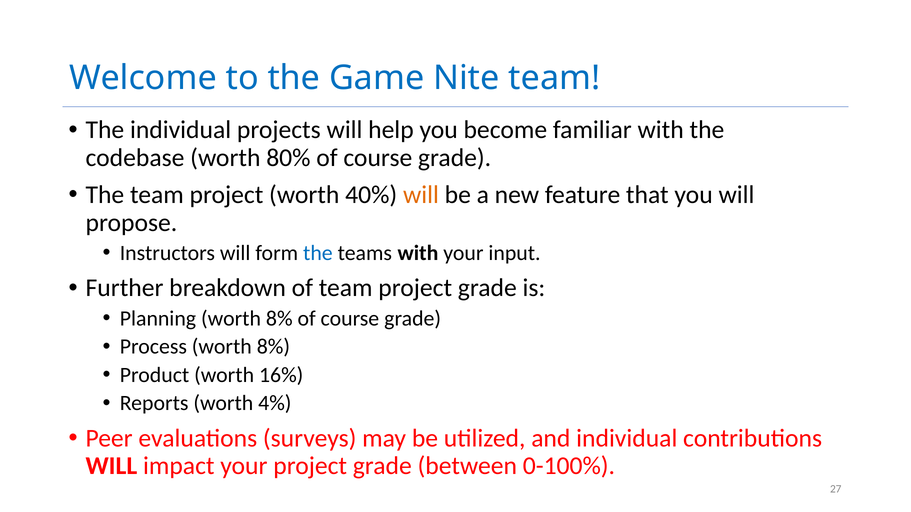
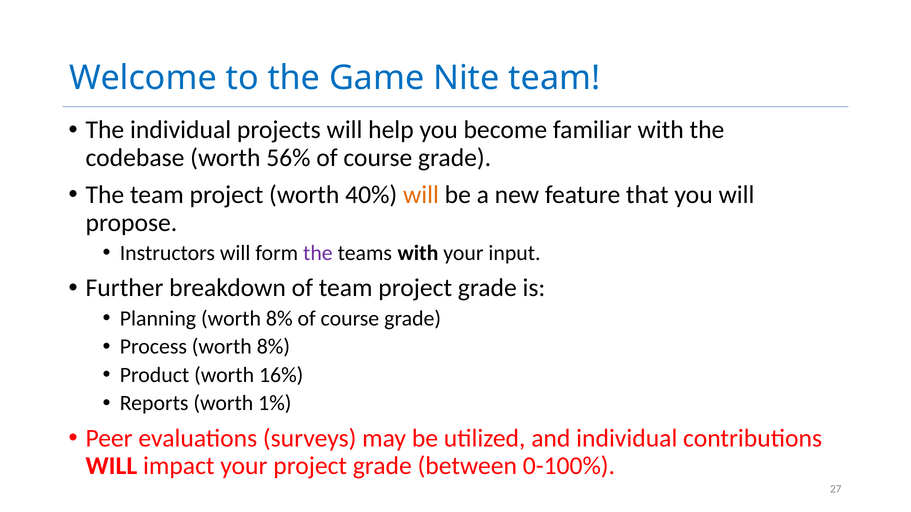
80%: 80% -> 56% (288, 158)
the colour: blue -> purple (318, 253)
4%: 4% -> 1% (275, 404)
